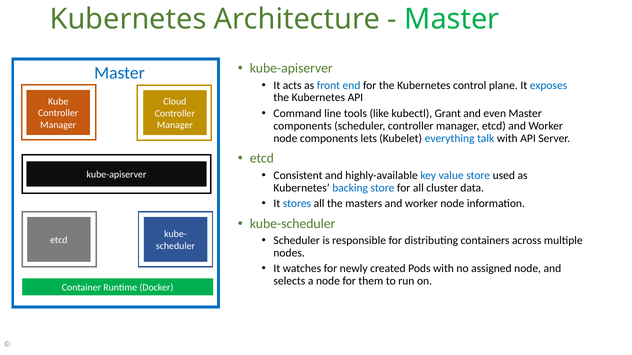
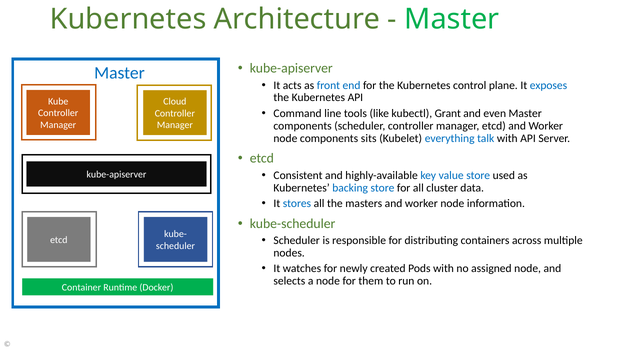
lets: lets -> sits (369, 138)
